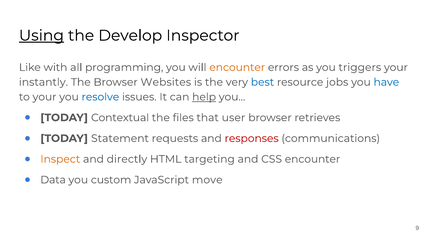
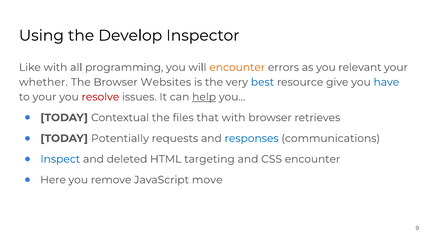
Using underline: present -> none (41, 36)
triggers: triggers -> relevant (360, 67)
instantly: instantly -> whether (43, 82)
jobs: jobs -> give (337, 82)
resolve colour: blue -> red (100, 97)
that user: user -> with (234, 118)
Statement: Statement -> Potentially (120, 139)
responses colour: red -> blue (252, 139)
Inspect colour: orange -> blue (60, 159)
directly: directly -> deleted (127, 159)
Data: Data -> Here (53, 180)
custom: custom -> remove (111, 180)
